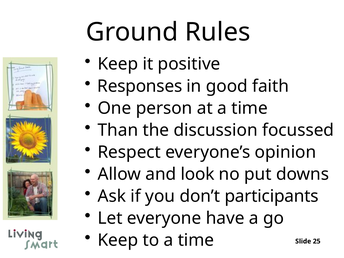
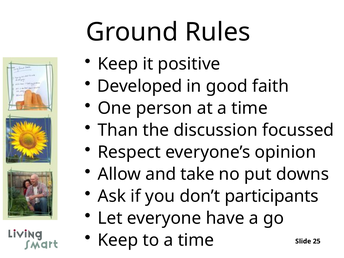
Responses: Responses -> Developed (140, 86)
look: look -> take (198, 174)
